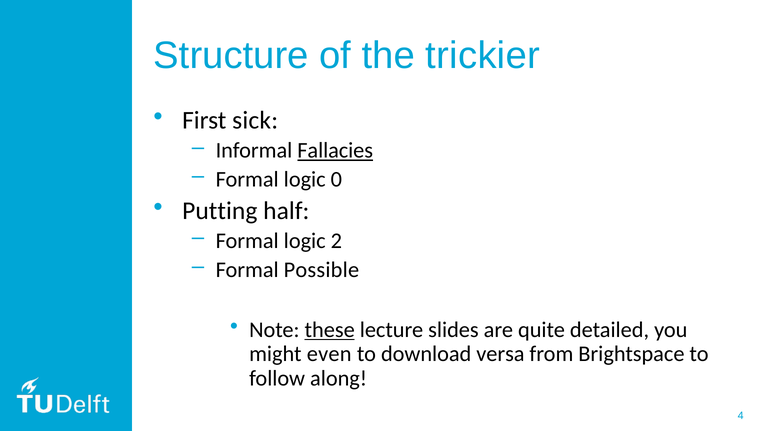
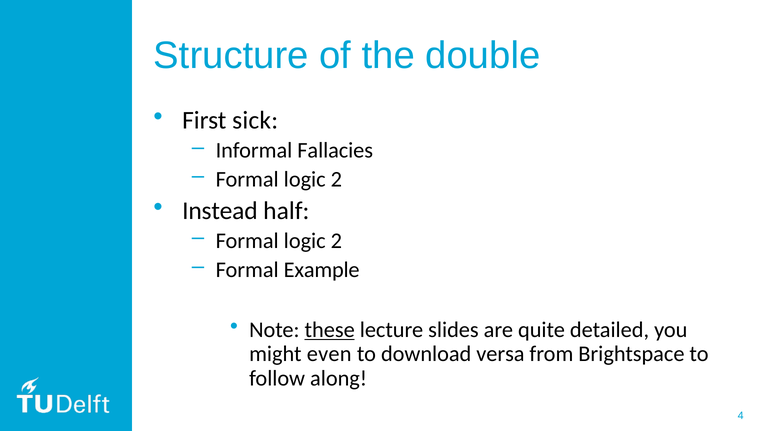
trickier: trickier -> double (483, 56)
Fallacies underline: present -> none (335, 151)
0: 0 -> 2 (336, 179)
Putting: Putting -> Instead (220, 211)
Possible: Possible -> Example (322, 270)
